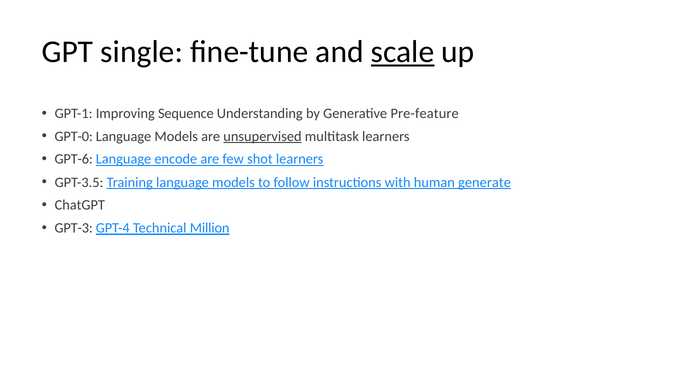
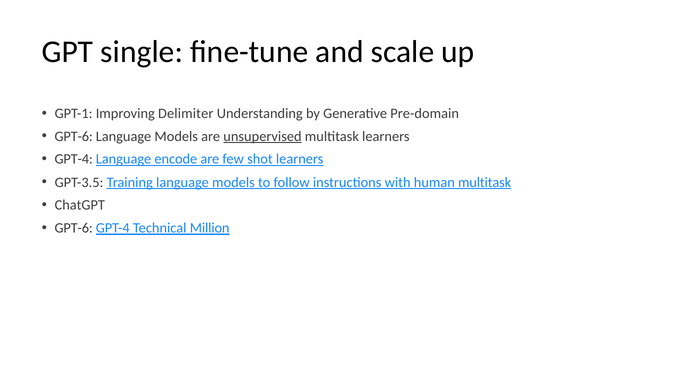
scale underline: present -> none (403, 52)
Sequence: Sequence -> Delimiter (186, 113)
Pre-feature: Pre-feature -> Pre-domain (425, 113)
GPT-0: GPT-0 -> GPT-6 (74, 136)
GPT-6: GPT-6 -> GPT-4 (74, 159)
human generate: generate -> multitask (485, 182)
GPT-3: GPT-3 -> GPT-6 (74, 228)
